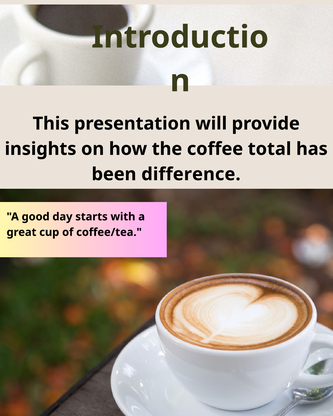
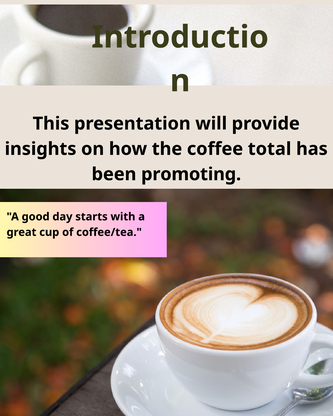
difference: difference -> promoting (191, 174)
